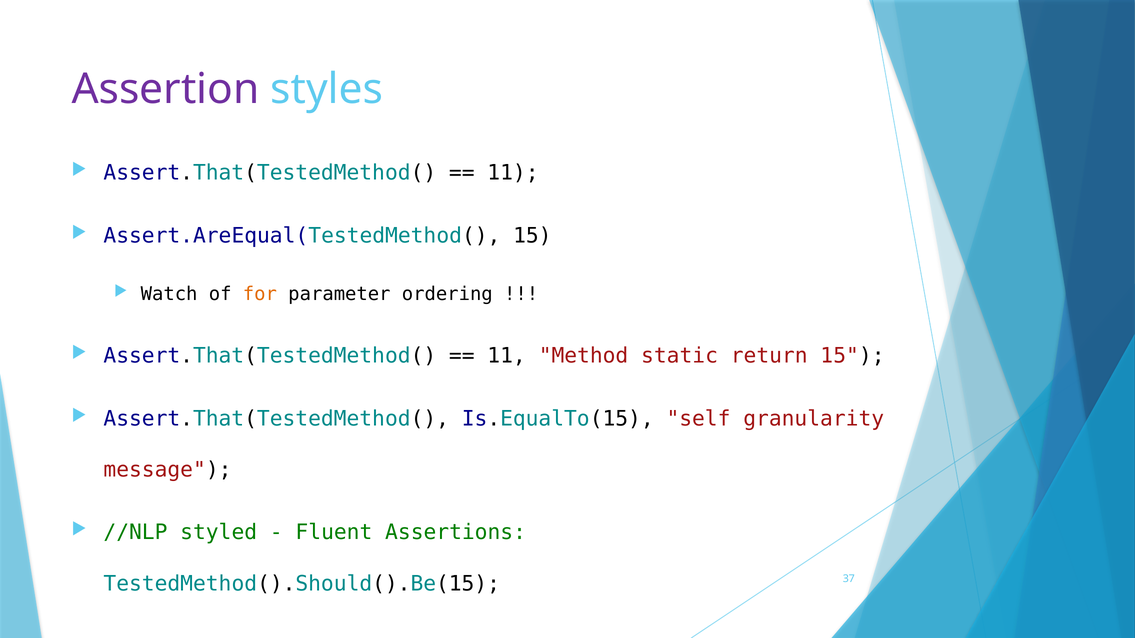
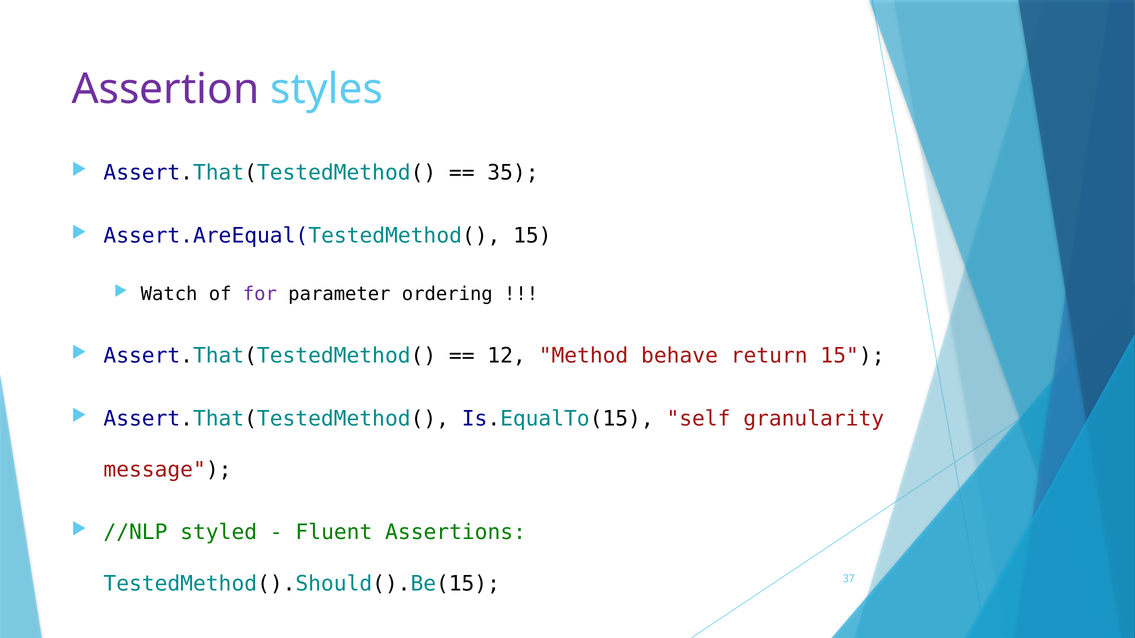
11: 11 -> 35 (513, 173)
for colour: orange -> purple (260, 294)
11: 11 -> 12 (507, 356)
static: static -> behave (680, 356)
